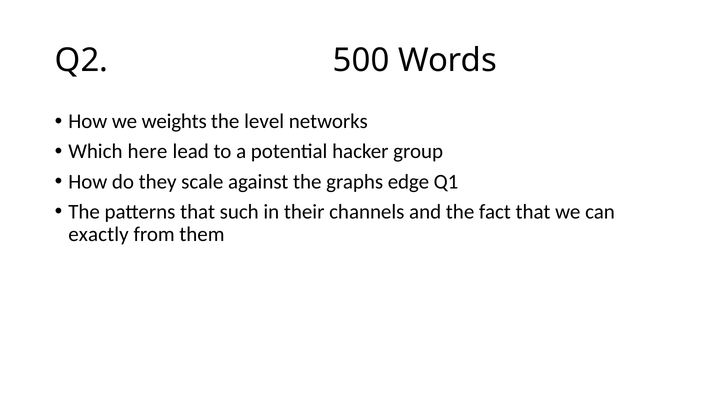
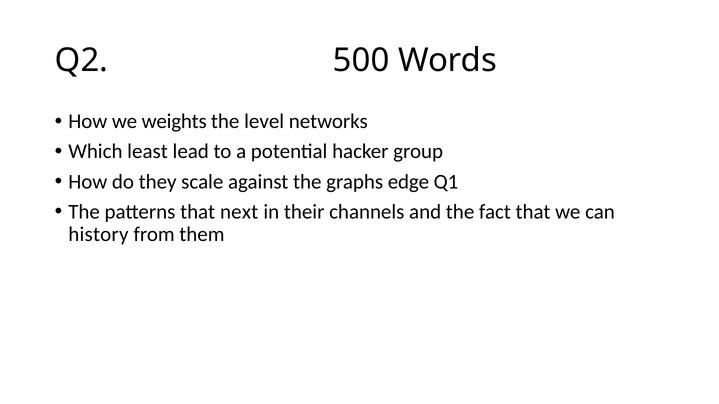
here: here -> least (148, 152)
such: such -> next (239, 212)
exactly: exactly -> history (98, 235)
